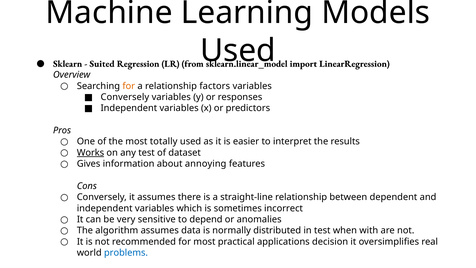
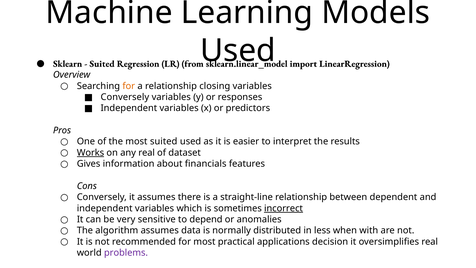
factors: factors -> closing (215, 86)
most totally: totally -> suited (164, 141)
any test: test -> real (147, 153)
annoying: annoying -> financials (206, 164)
incorrect underline: none -> present (284, 208)
in test: test -> less (322, 230)
problems colour: blue -> purple (126, 253)
